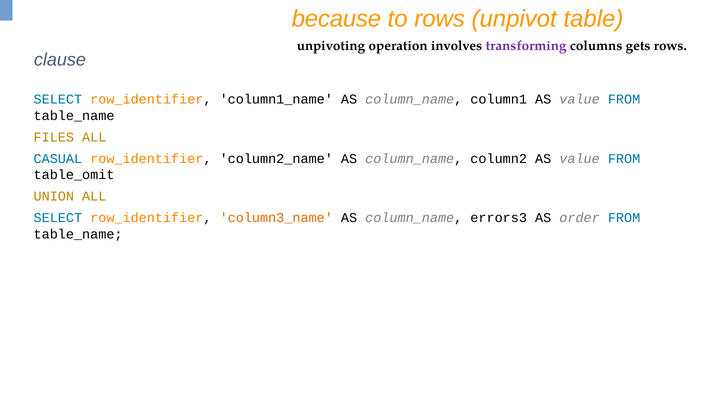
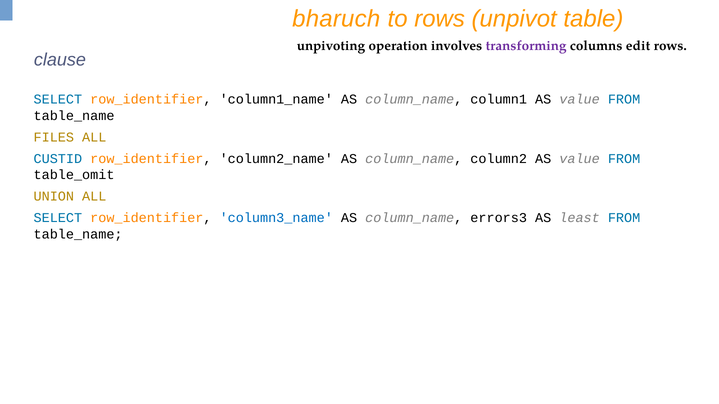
because: because -> bharuch (336, 19)
gets: gets -> edit (638, 46)
CASUAL: CASUAL -> CUSTID (58, 159)
column3_name colour: orange -> blue (276, 218)
order: order -> least (580, 218)
